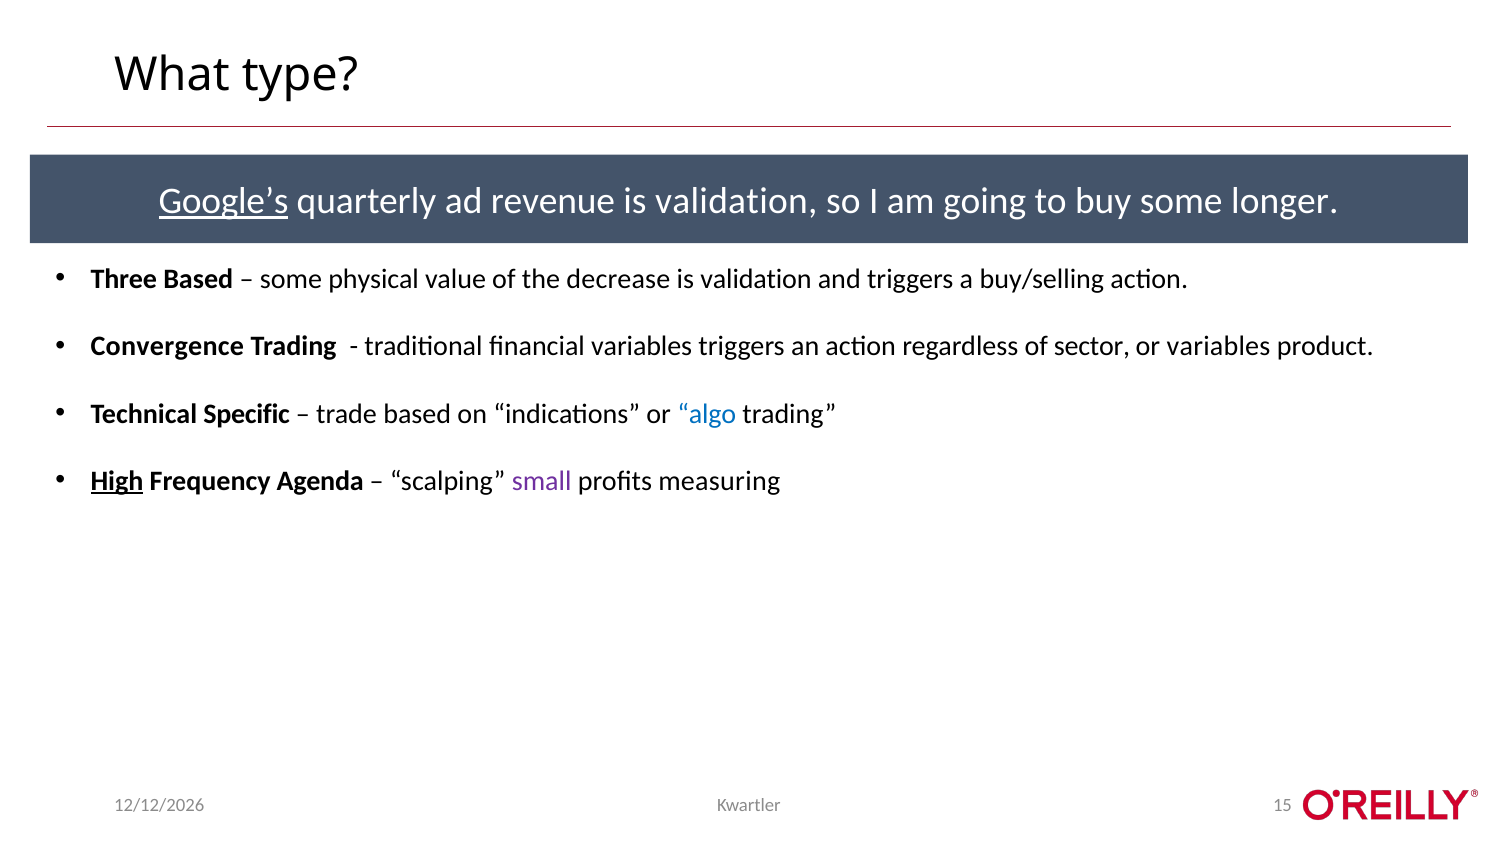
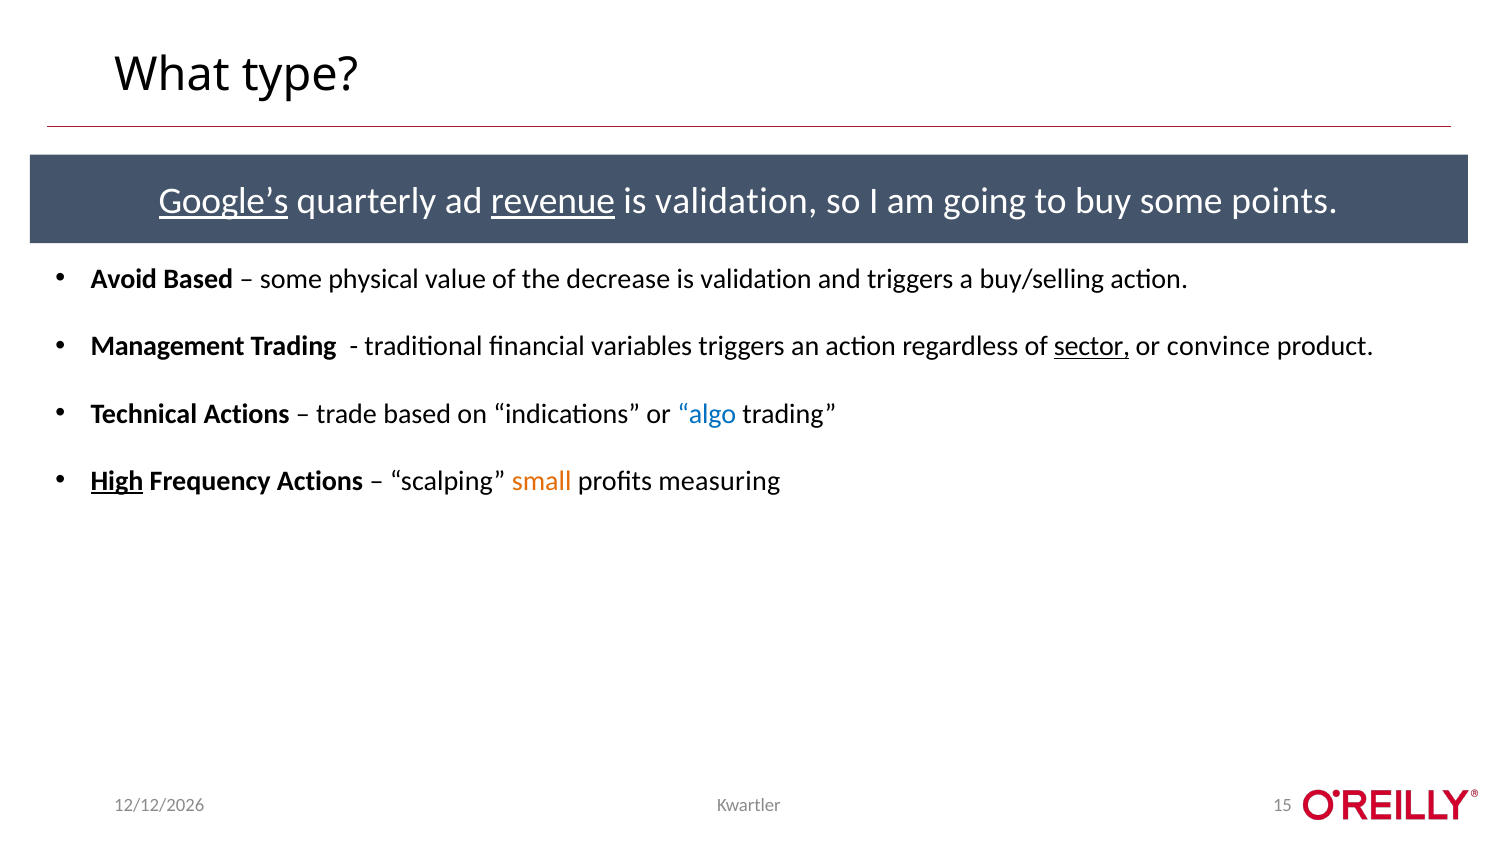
revenue underline: none -> present (553, 201)
longer: longer -> points (1285, 201)
Three: Three -> Avoid (124, 279)
Convergence: Convergence -> Management (168, 346)
sector underline: none -> present (1092, 346)
or variables: variables -> convince (1218, 346)
Technical Specific: Specific -> Actions (246, 414)
Frequency Agenda: Agenda -> Actions (320, 481)
small colour: purple -> orange (542, 481)
